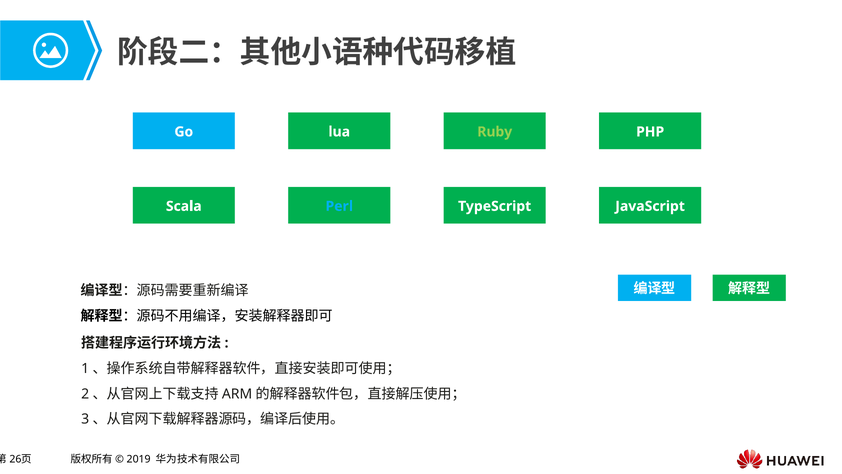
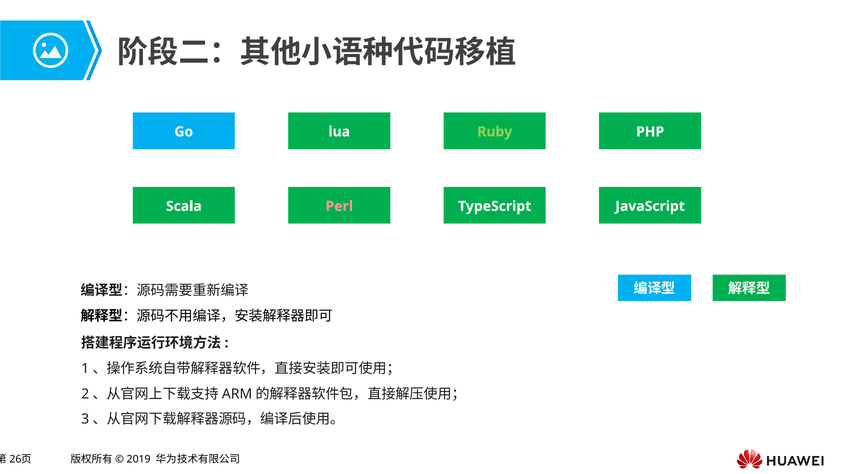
Perl colour: light blue -> pink (339, 206)
